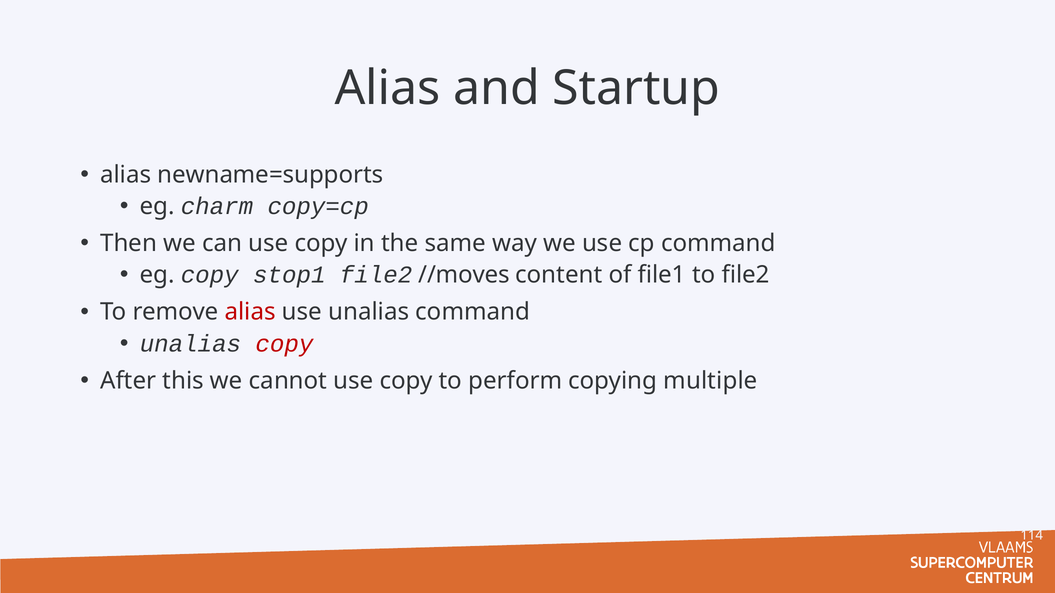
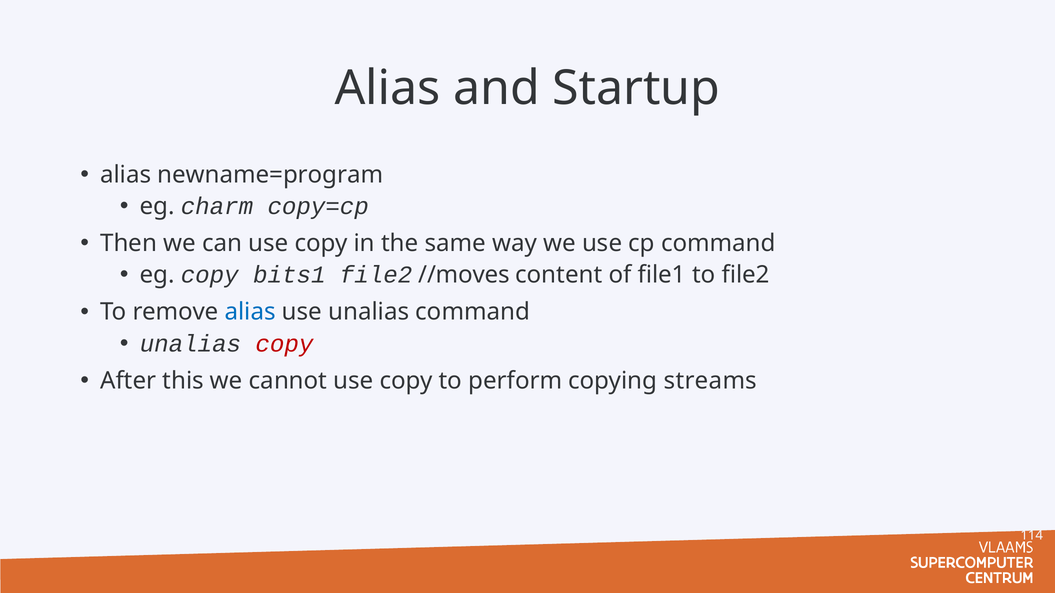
newname=supports: newname=supports -> newname=program (270, 175)
stop1: stop1 -> bits1 (289, 275)
alias colour: red -> blue (250, 312)
multiple: multiple -> streams (710, 381)
